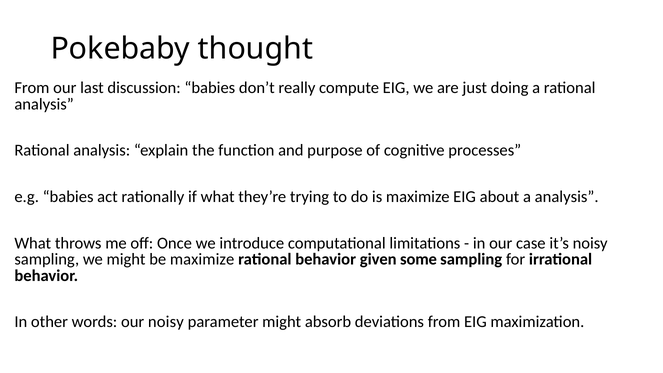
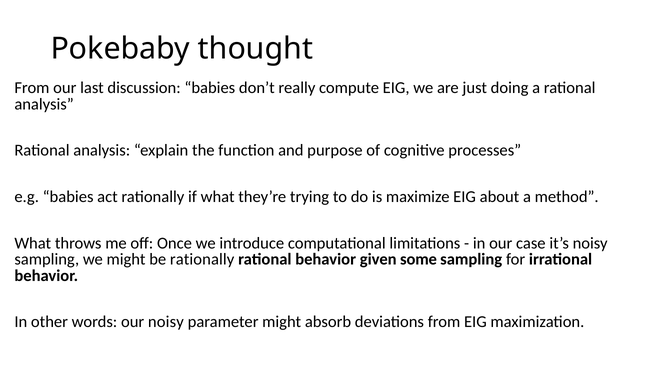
a analysis: analysis -> method (567, 197)
be maximize: maximize -> rationally (202, 259)
